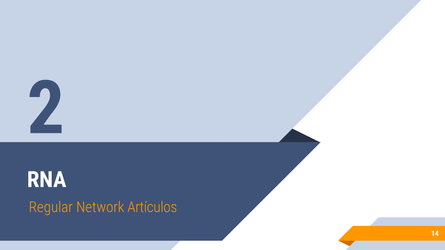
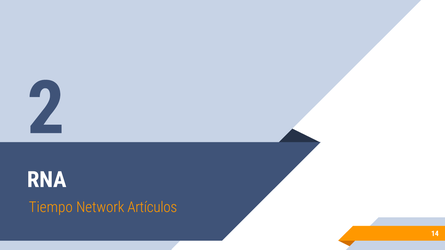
Regular: Regular -> Tiempo (51, 208)
